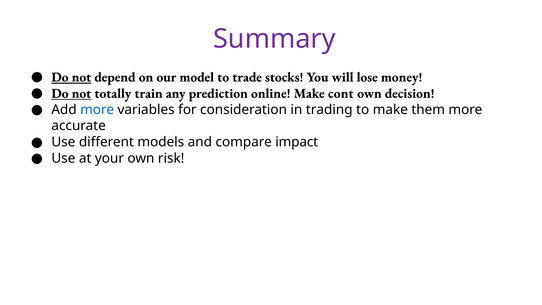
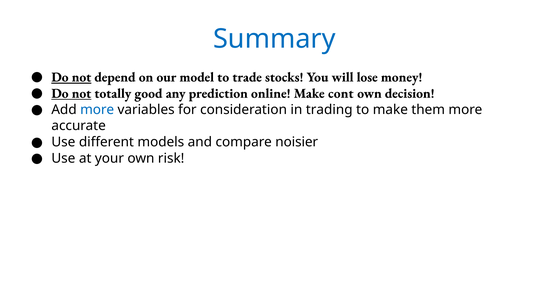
Summary colour: purple -> blue (274, 39)
train: train -> good (149, 93)
impact: impact -> noisier (297, 142)
